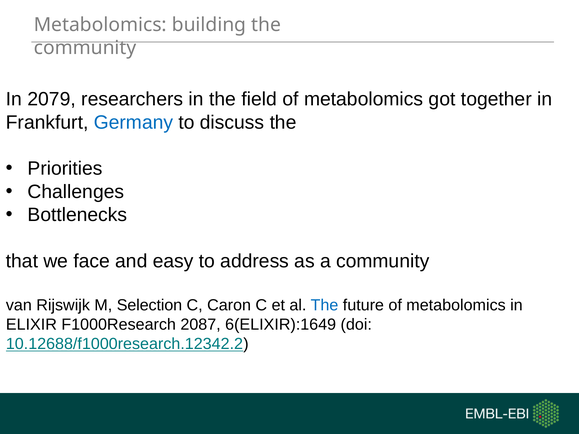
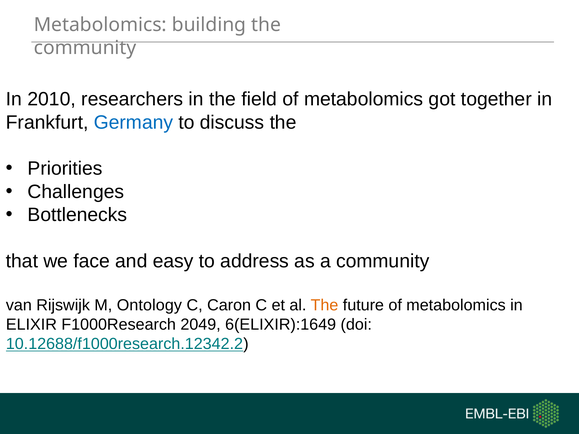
2079: 2079 -> 2010 (52, 99)
Selection: Selection -> Ontology (149, 306)
The colour: blue -> orange (325, 306)
2087: 2087 -> 2049 (201, 325)
